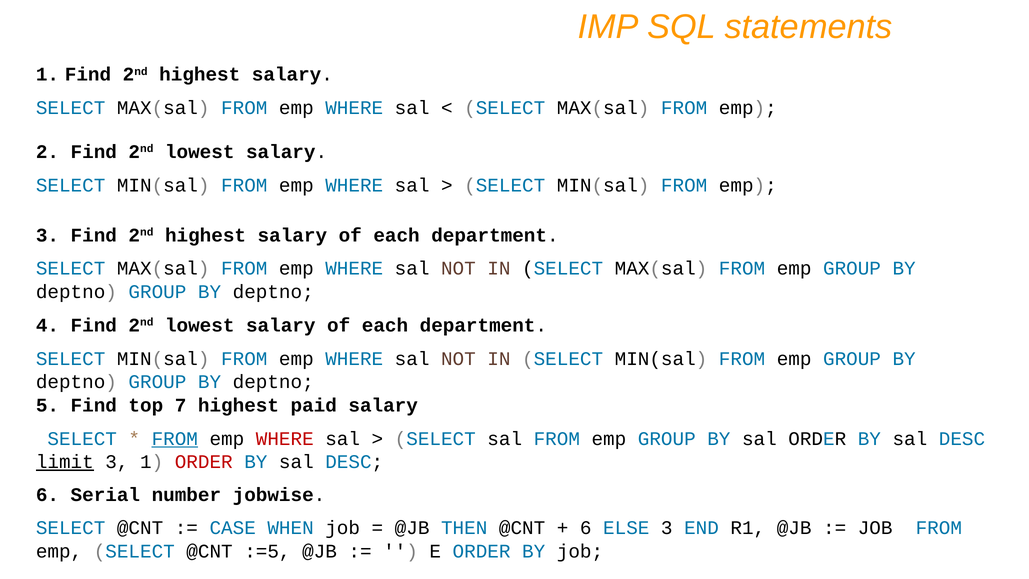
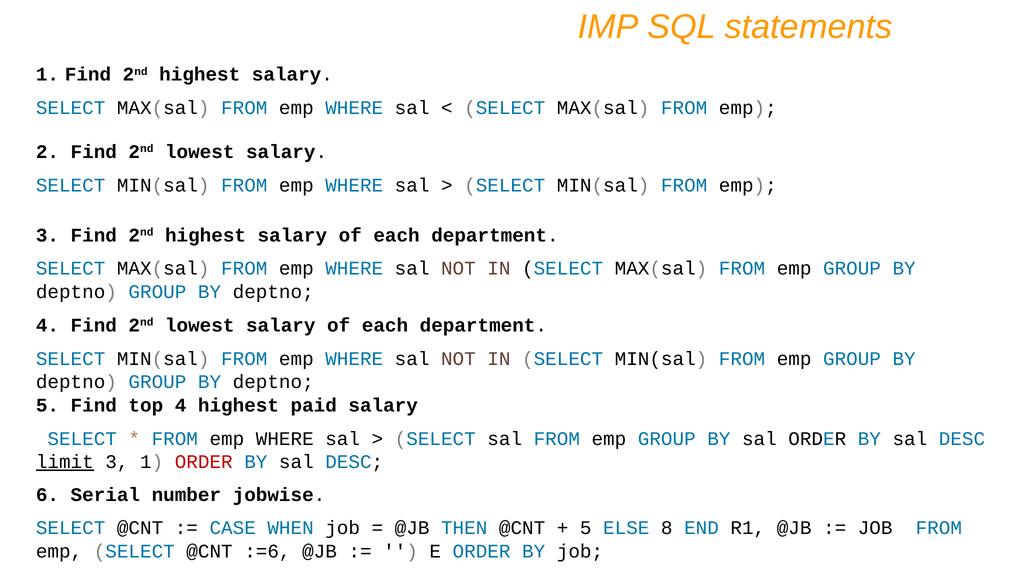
top 7: 7 -> 4 (181, 405)
FROM underline: present -> none (175, 439)
WHERE colour: red -> black (285, 439)
6: 6 -> 5 (586, 528)
ELSE 3: 3 -> 8 (667, 528)
:=5: :=5 -> :=6 (267, 551)
